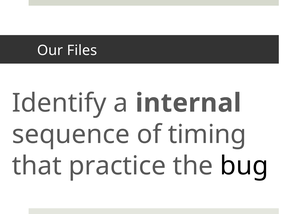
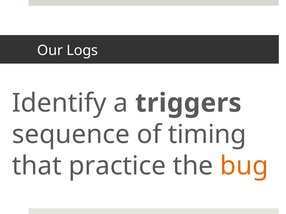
Files: Files -> Logs (82, 50)
internal: internal -> triggers (188, 103)
bug colour: black -> orange (244, 166)
